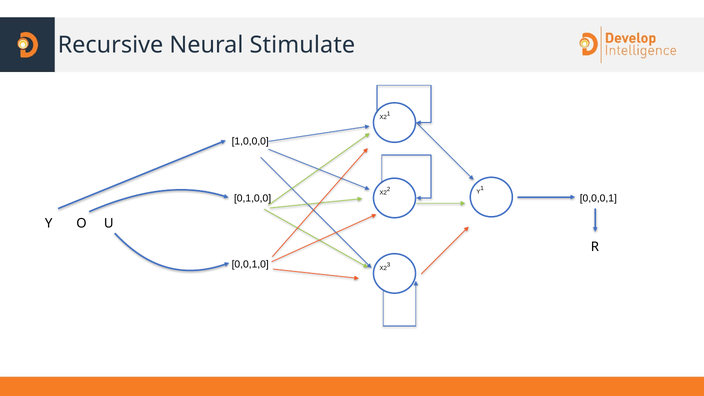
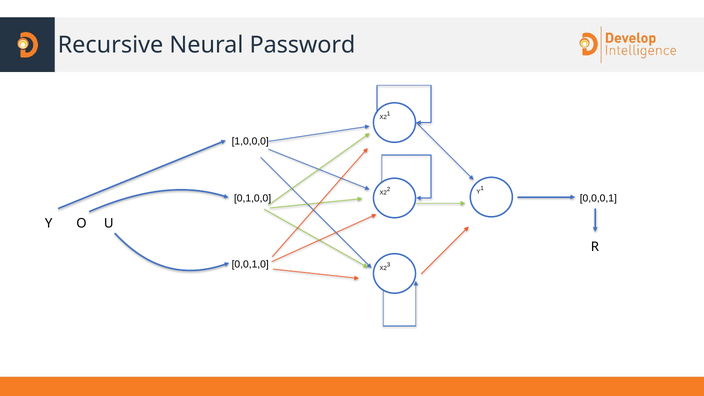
Stimulate: Stimulate -> Password (303, 45)
